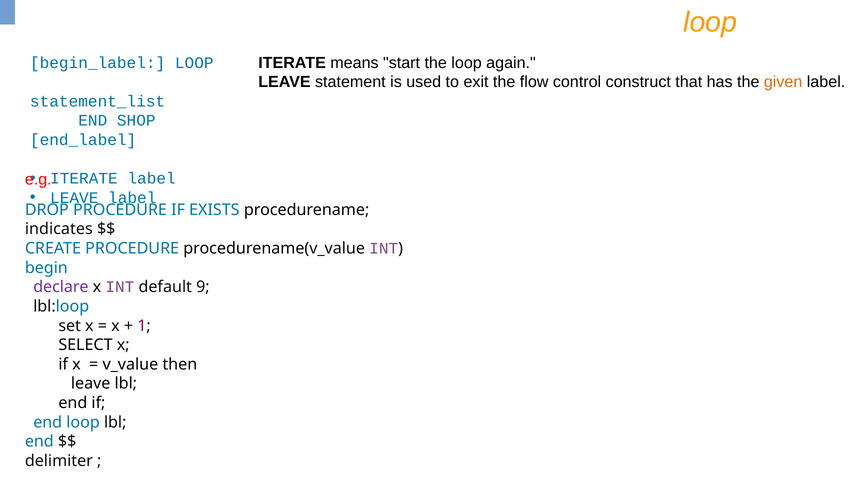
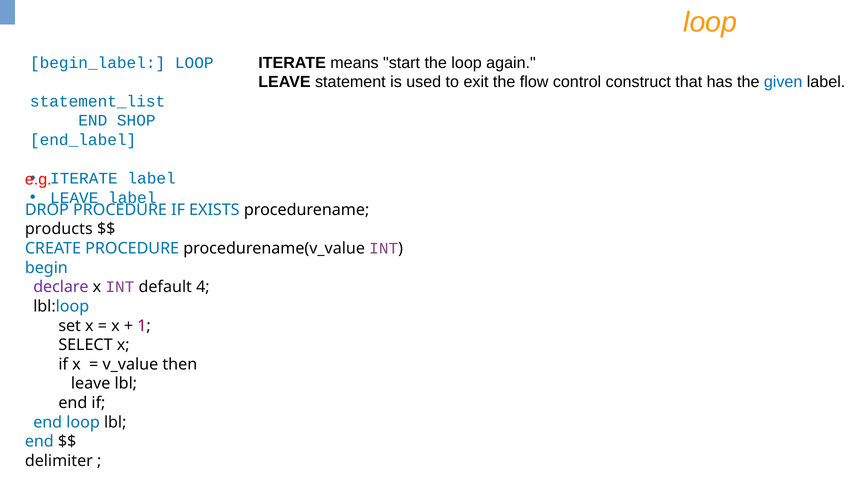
given colour: orange -> blue (783, 82)
indicates: indicates -> products (59, 229)
9: 9 -> 4 (203, 287)
